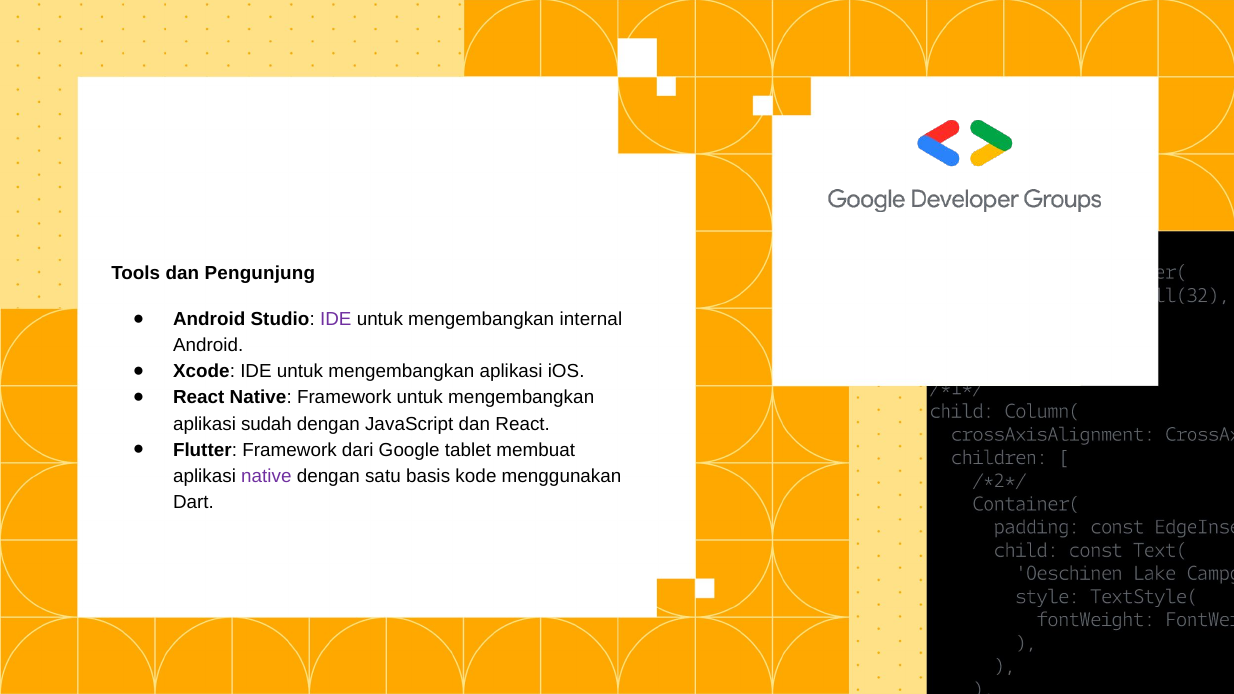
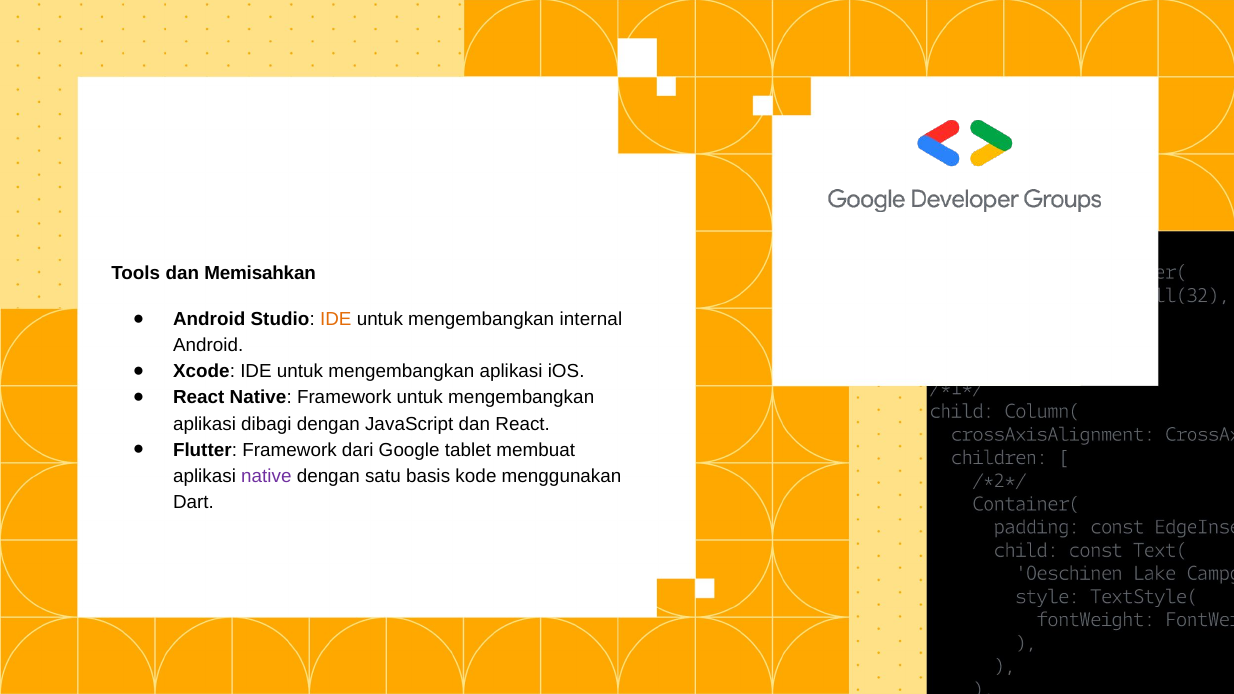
Pengunjung: Pengunjung -> Memisahkan (260, 273)
IDE colour: purple -> orange (336, 320)
sudah: sudah -> dibagi (266, 424)
